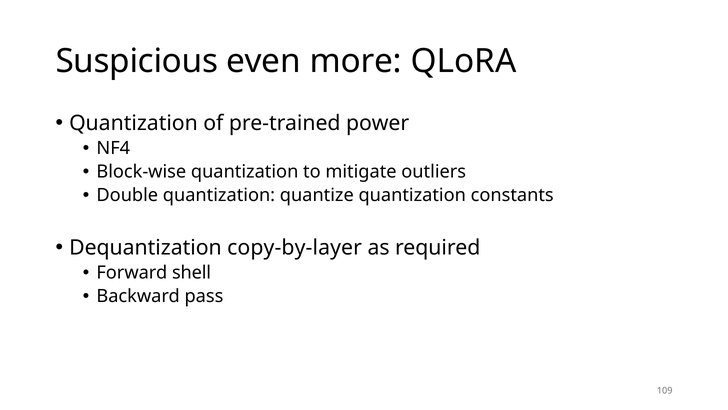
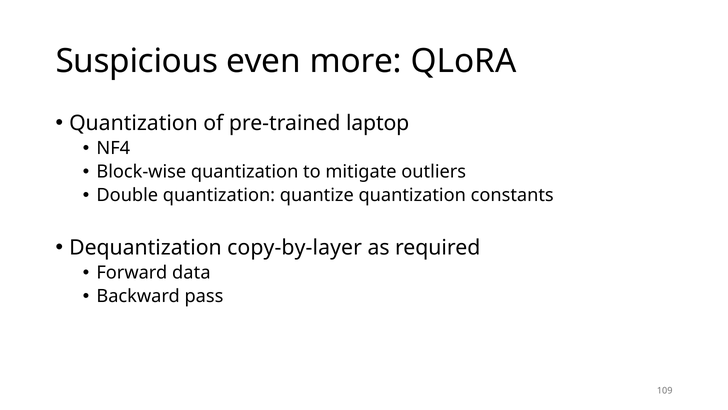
power: power -> laptop (378, 123)
shell: shell -> data (191, 272)
